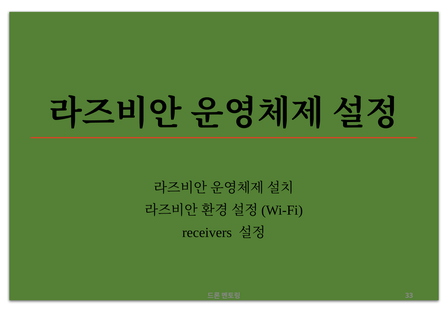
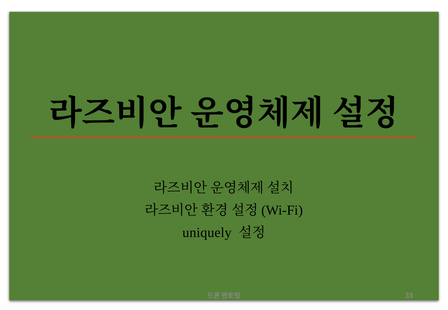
receivers: receivers -> uniquely (207, 233)
